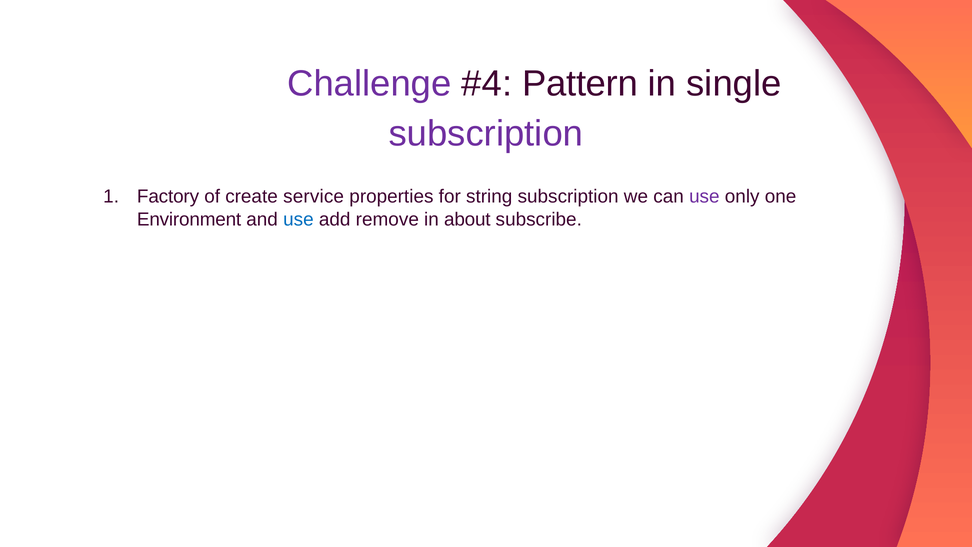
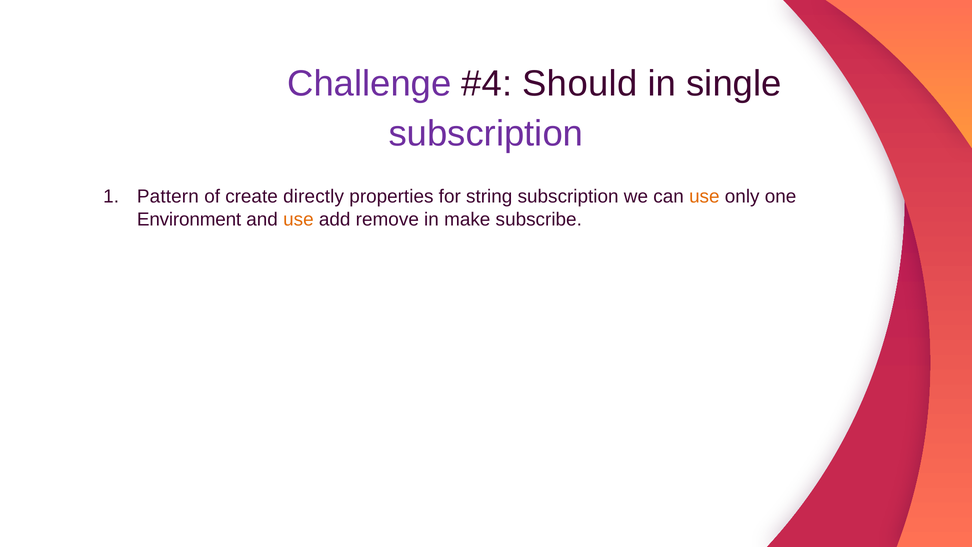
Pattern: Pattern -> Should (580, 83)
Factory: Factory -> Pattern (168, 197)
service: service -> directly (314, 197)
use colour: purple -> orange (704, 197)
use colour: blue -> orange (298, 219)
about: about -> make (467, 219)
